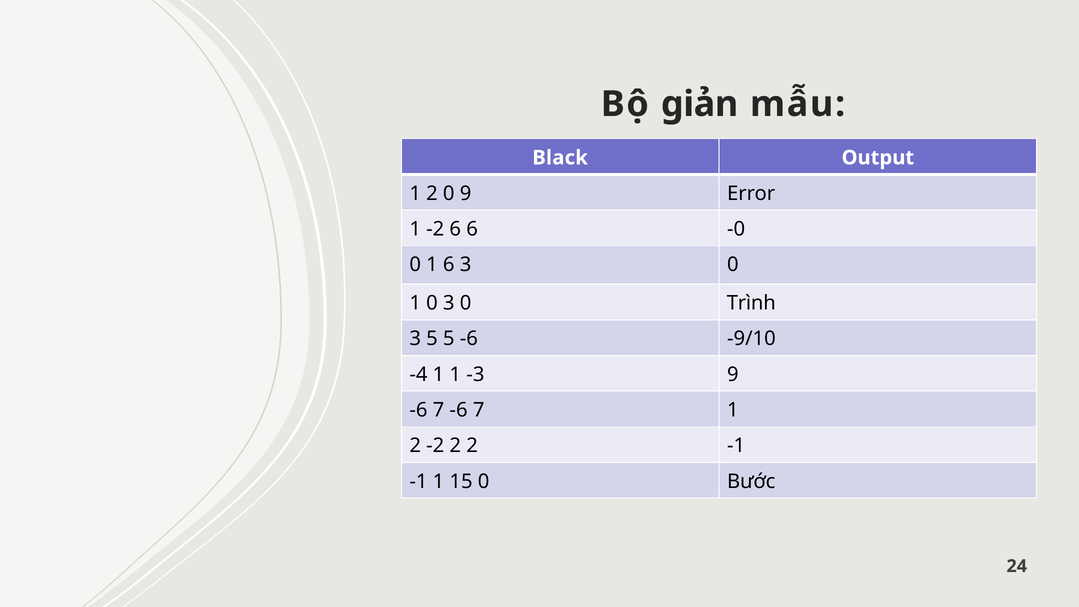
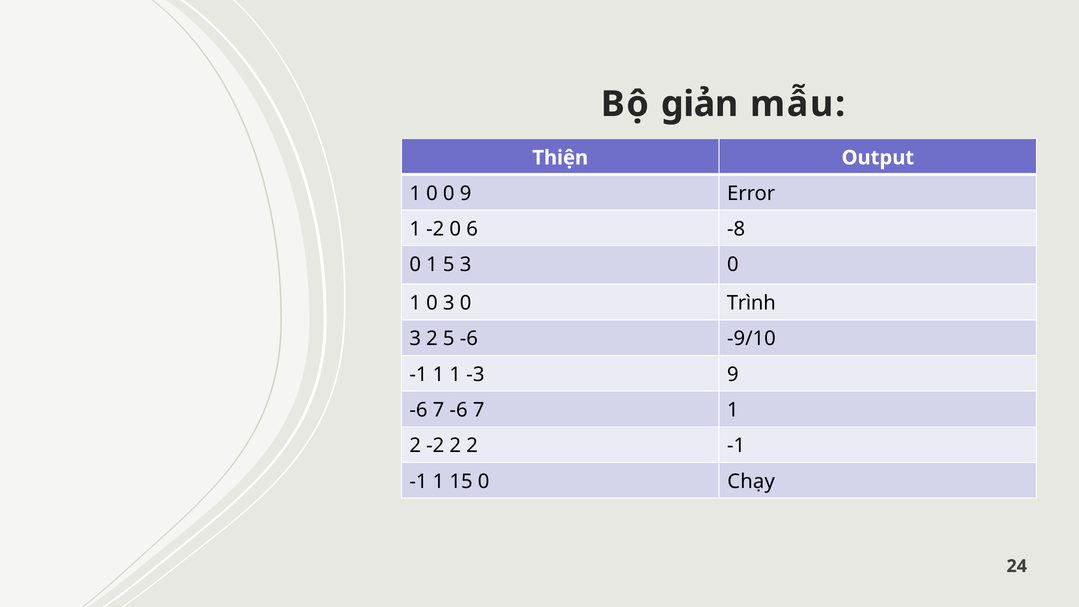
Black: Black -> Thiện (560, 158)
2: 2 -> 0 (432, 193)
-2 6: 6 -> 0 (455, 229)
-0: -0 -> -8 (736, 229)
1 6: 6 -> 5 (449, 265)
3 5: 5 -> 2 (432, 339)
-4: -4 -> -1 (418, 374)
Bước: Bước -> Chạy (751, 481)
